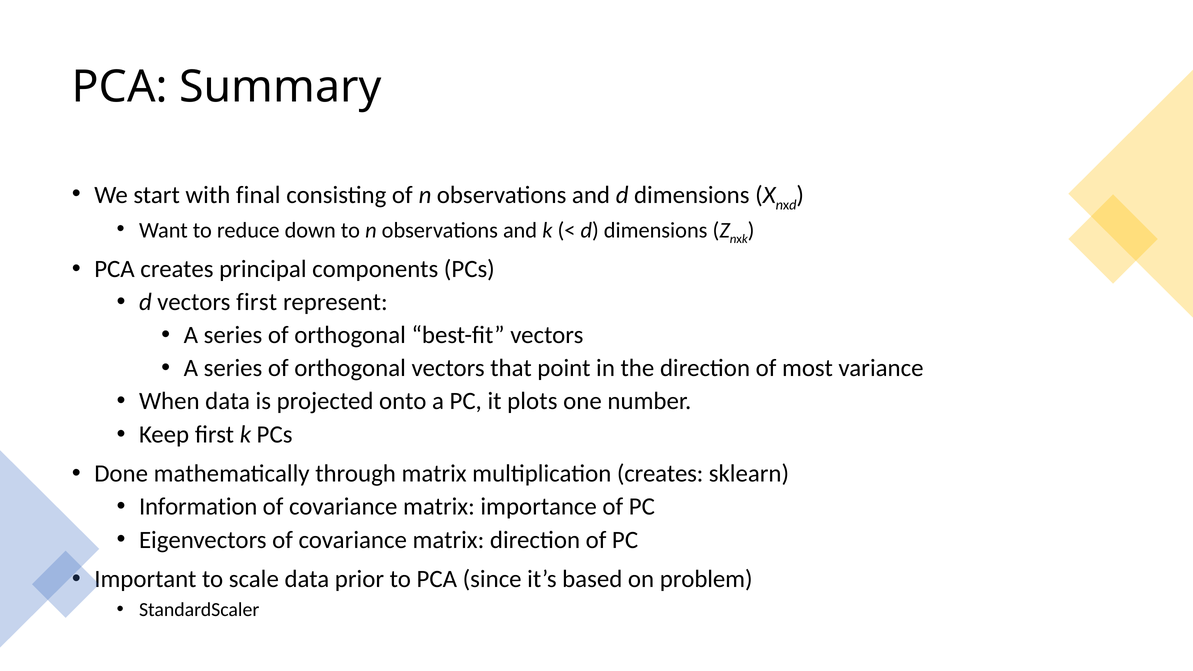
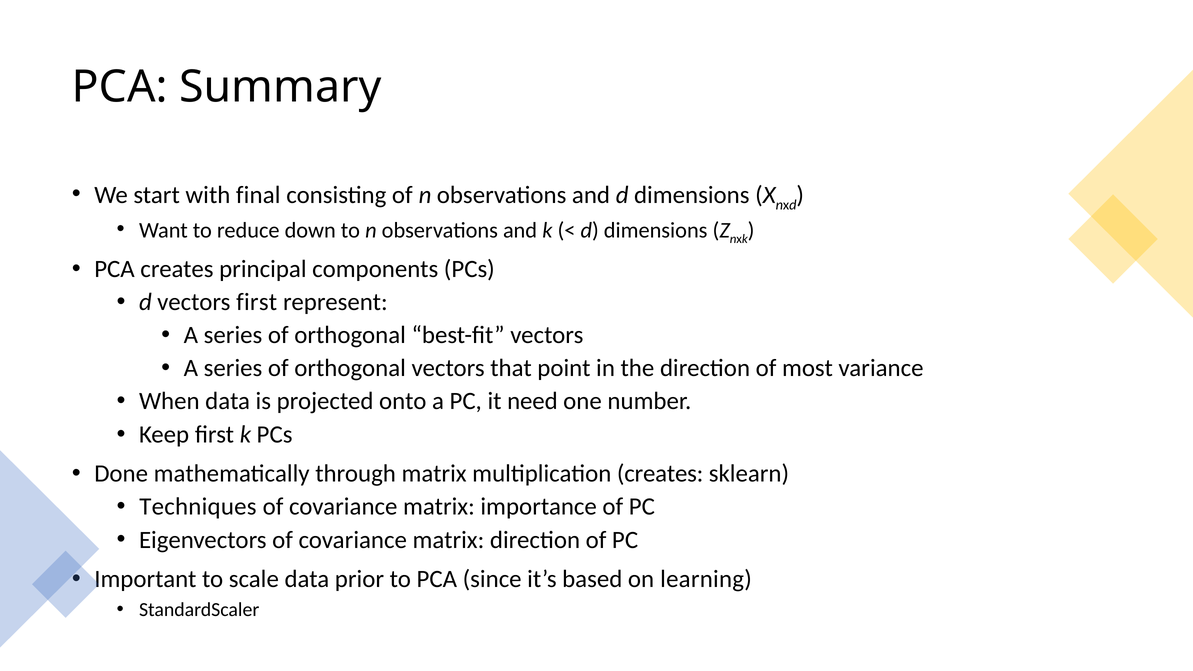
plots: plots -> need (532, 401)
Information: Information -> Techniques (198, 507)
problem: problem -> learning (706, 579)
